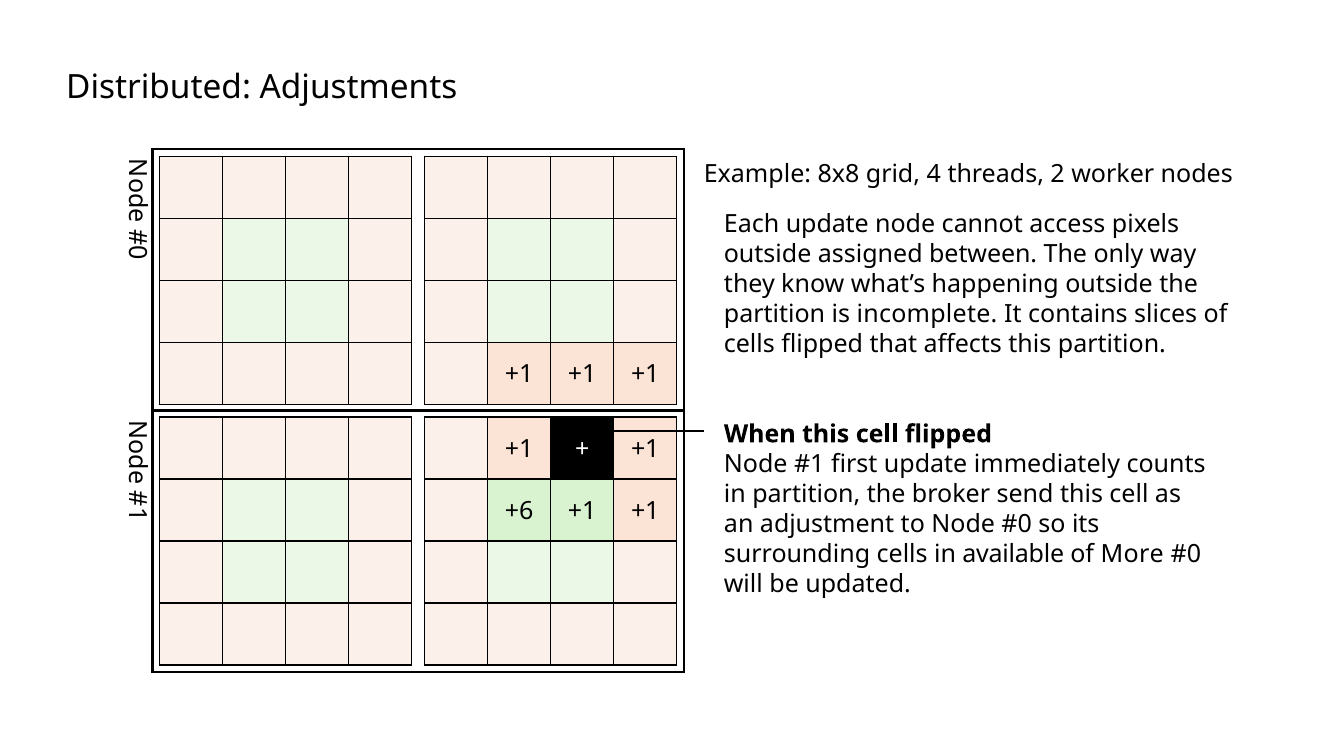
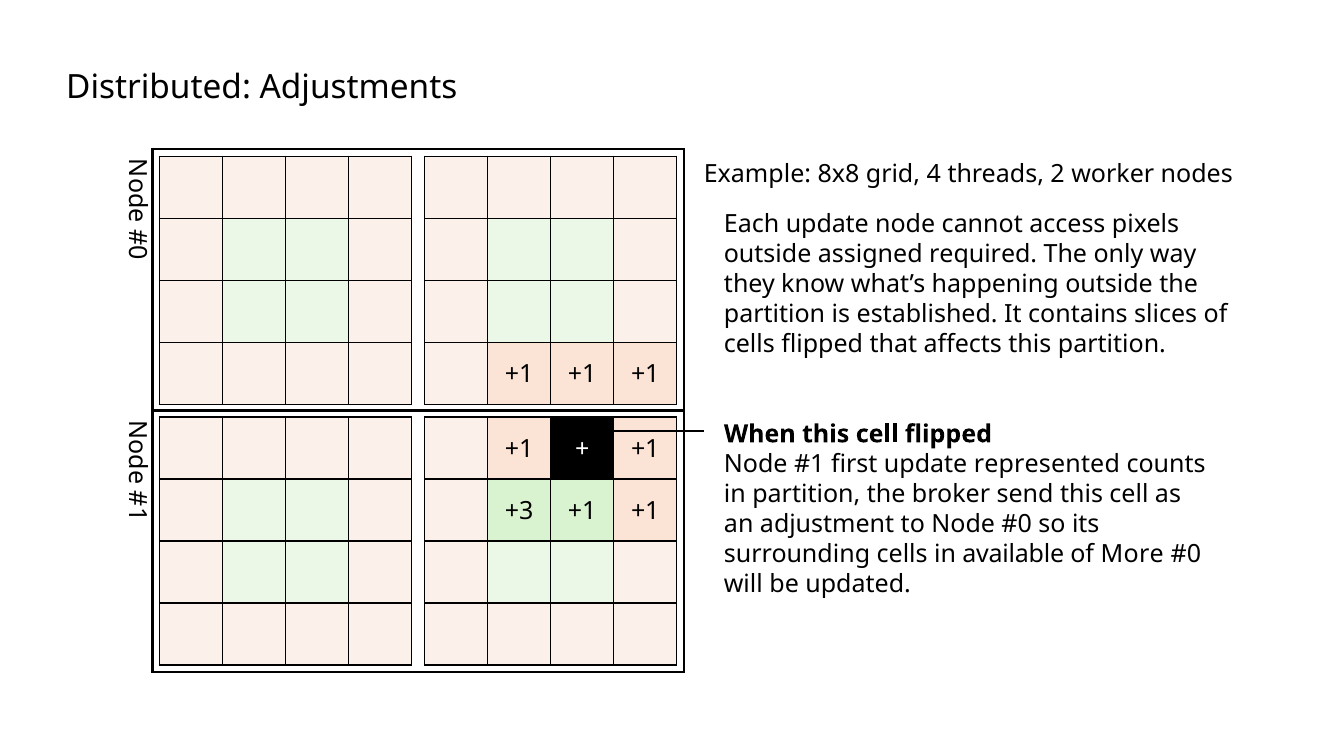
between: between -> required (983, 254)
incomplete: incomplete -> established (927, 315)
immediately: immediately -> represented (1047, 464)
+6: +6 -> +3 (519, 511)
